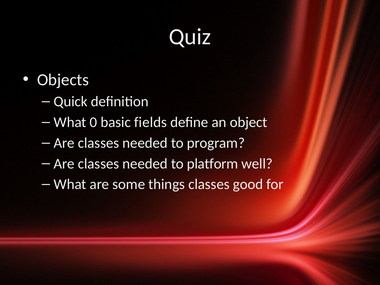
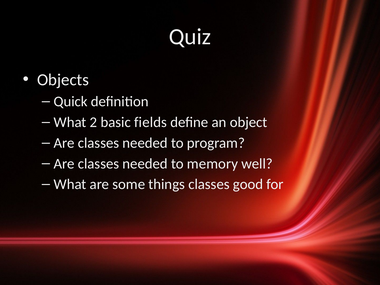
0: 0 -> 2 (93, 122)
platform: platform -> memory (212, 164)
